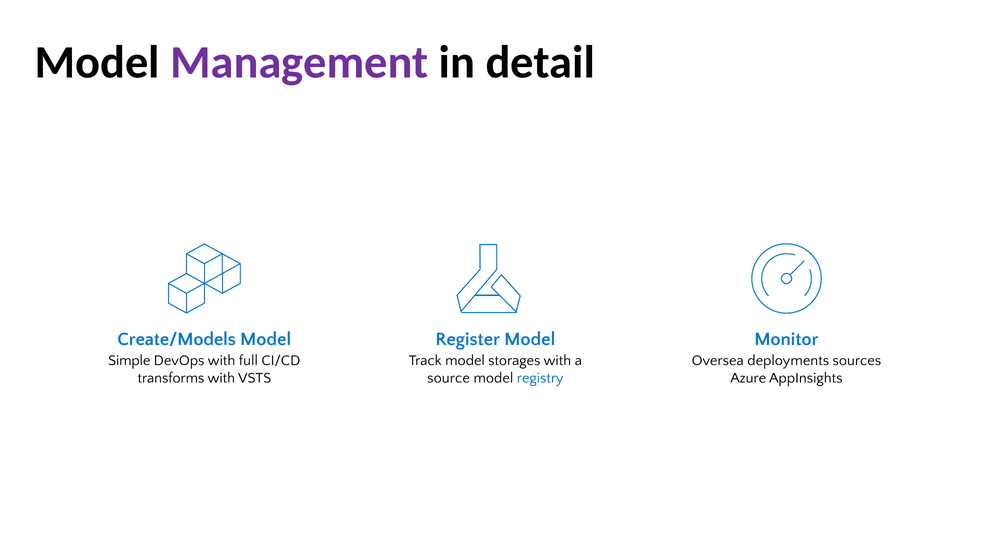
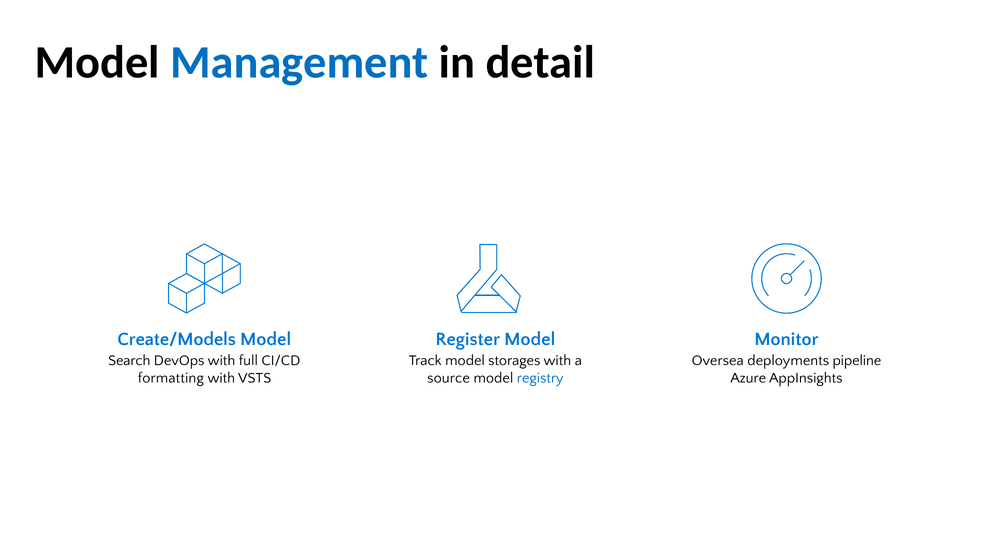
Management colour: purple -> blue (299, 63)
Simple: Simple -> Search (129, 361)
sources: sources -> pipeline (857, 361)
transforms: transforms -> formatting (171, 378)
